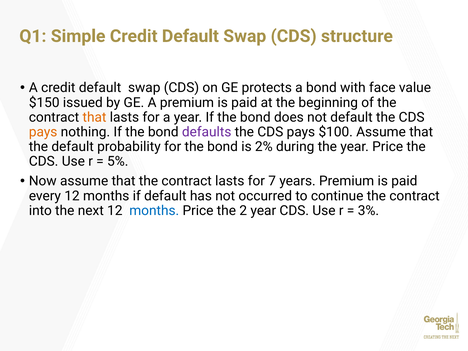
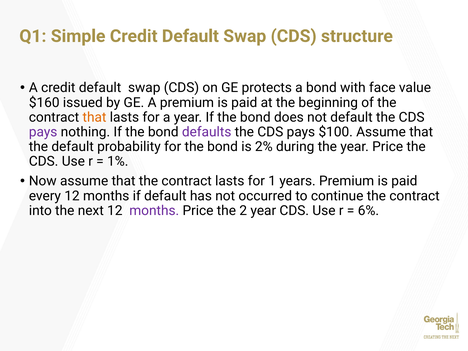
$150: $150 -> $160 (44, 103)
pays colour: orange -> purple (43, 132)
5%: 5% -> 1% (118, 161)
7: 7 -> 1 (272, 181)
months colour: blue -> purple (154, 211)
3%: 3% -> 6% (368, 211)
